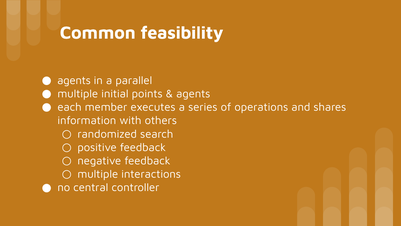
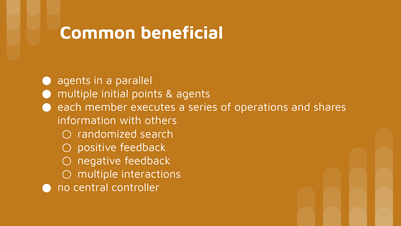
feasibility: feasibility -> beneficial (182, 33)
